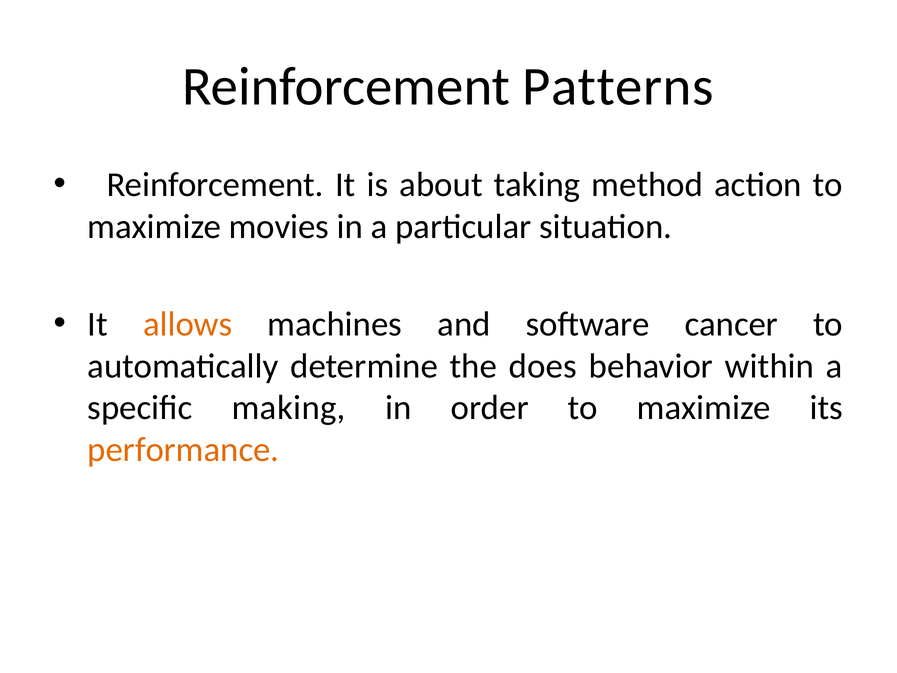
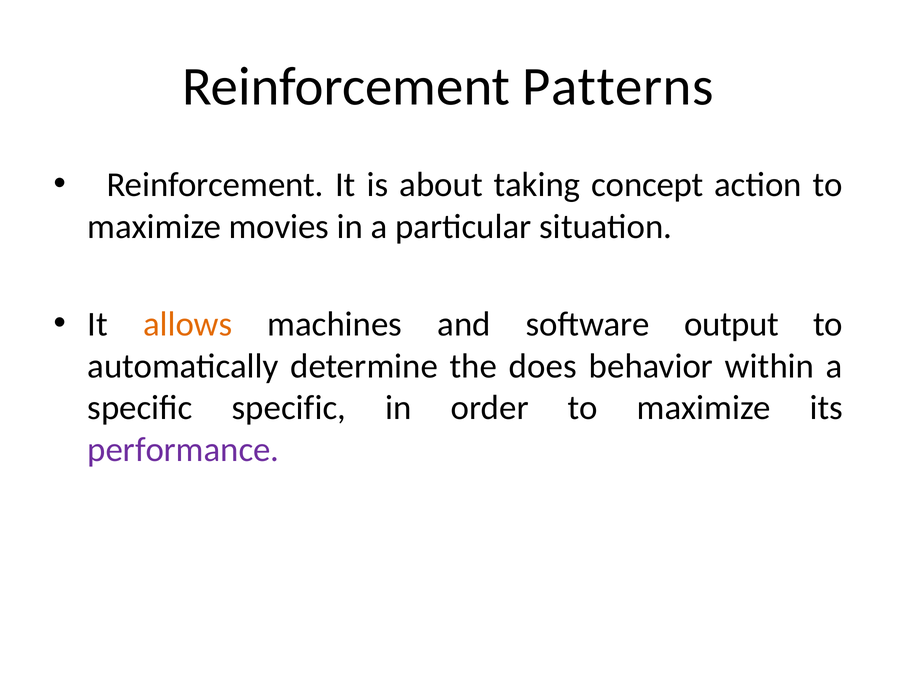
method: method -> concept (647, 185)
cancer: cancer -> output (731, 324)
specific making: making -> specific (289, 408)
performance colour: orange -> purple (183, 449)
